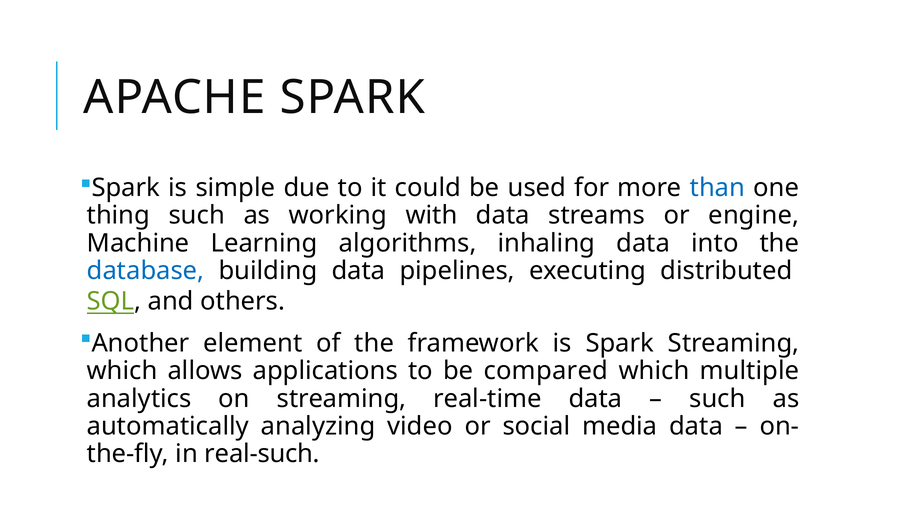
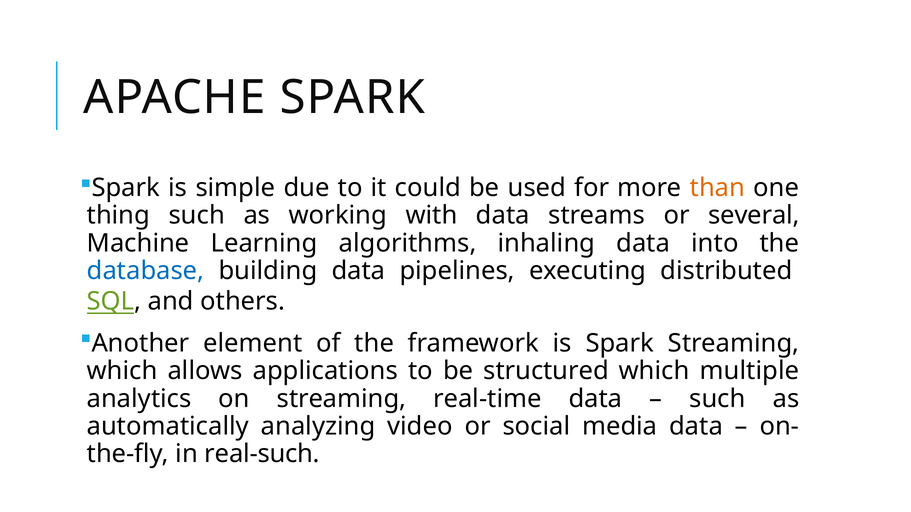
than colour: blue -> orange (717, 188)
engine: engine -> several (754, 216)
compared: compared -> structured (546, 371)
